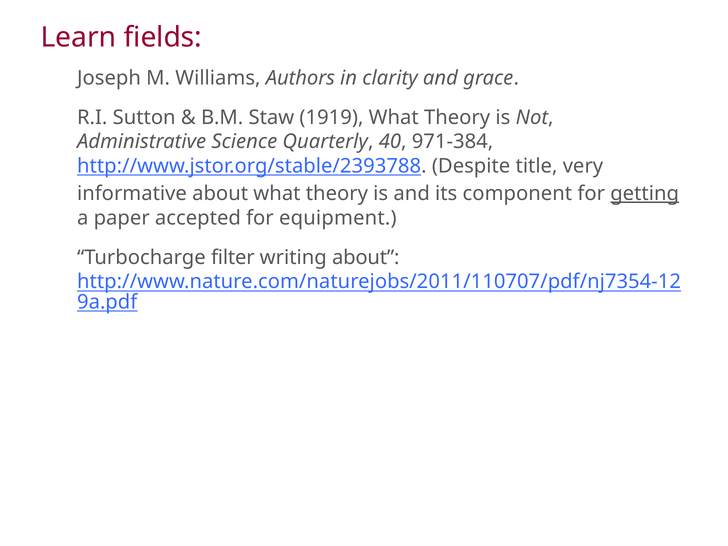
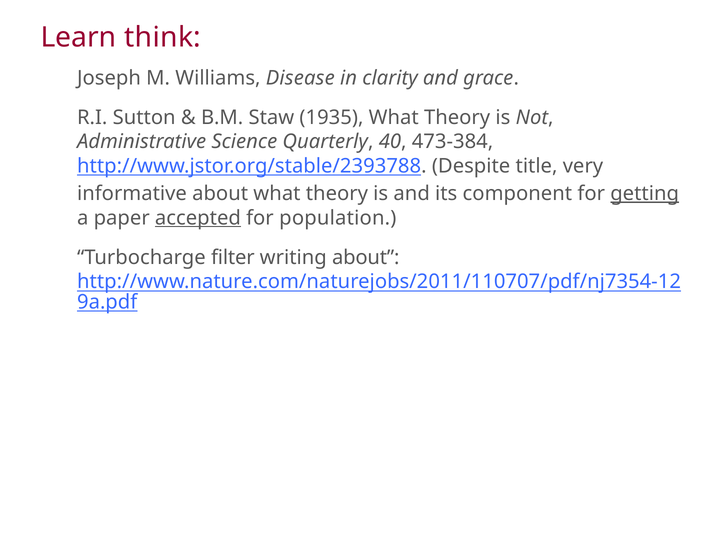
fields: fields -> think (163, 37)
Authors: Authors -> Disease (300, 78)
1919: 1919 -> 1935 (331, 117)
971-384: 971-384 -> 473-384 (453, 142)
accepted underline: none -> present (198, 218)
equipment: equipment -> population (338, 218)
